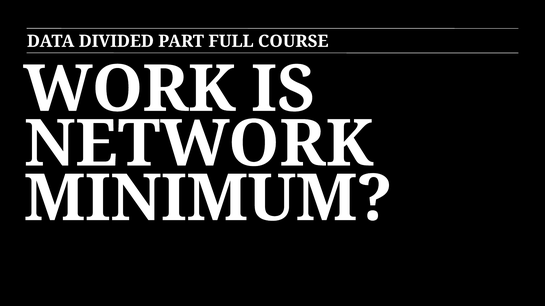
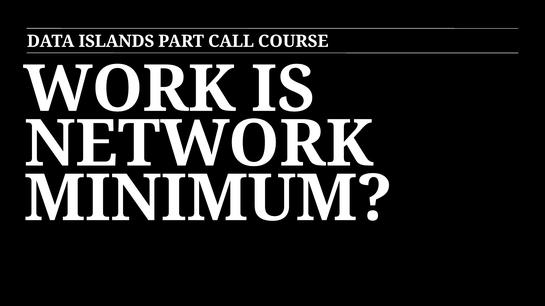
DIVIDED: DIVIDED -> ISLANDS (116, 41)
FULL: FULL -> CALL (231, 41)
